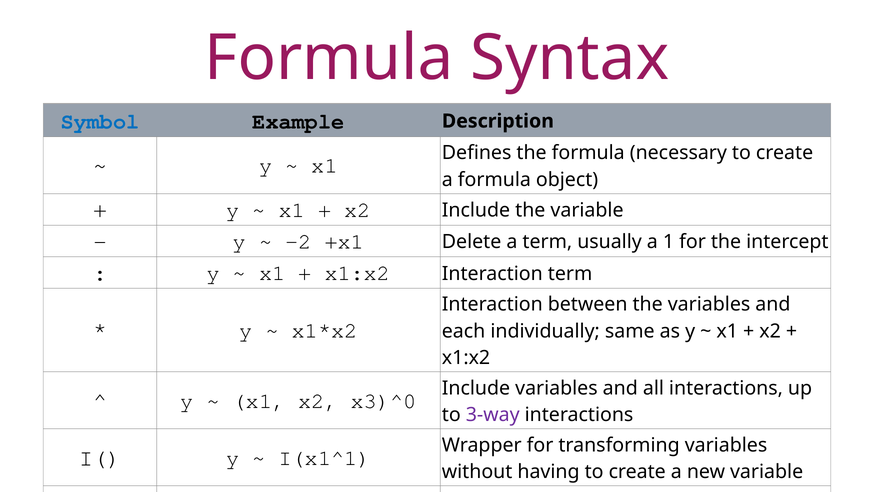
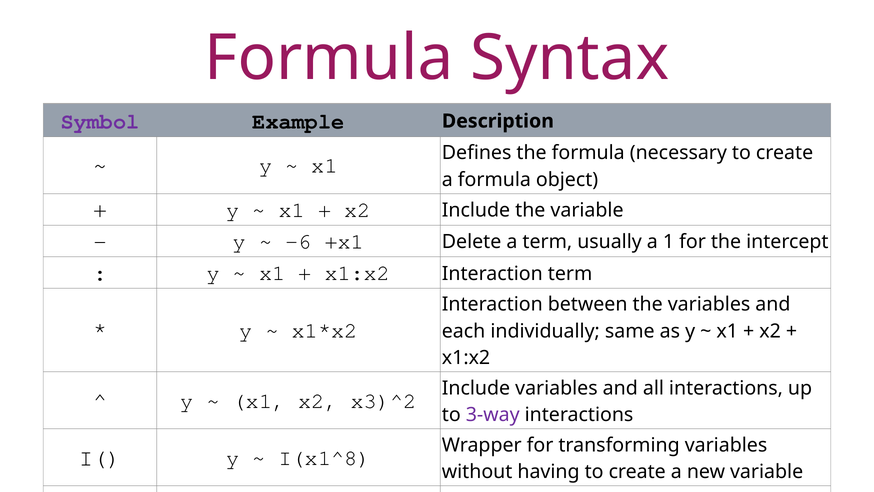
Symbol colour: blue -> purple (100, 121)
-2: -2 -> -6 (298, 241)
x3)^0: x3)^0 -> x3)^2 (384, 401)
I(x1^1: I(x1^1 -> I(x1^8 (325, 457)
